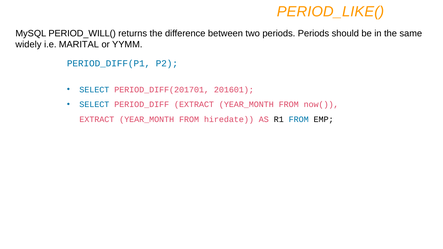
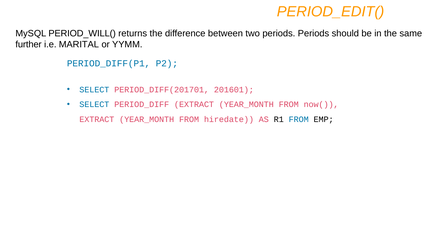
PERIOD_LIKE(: PERIOD_LIKE( -> PERIOD_EDIT( (331, 12)
widely: widely -> further (29, 44)
